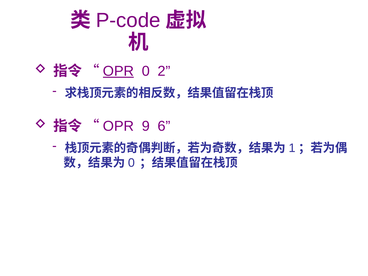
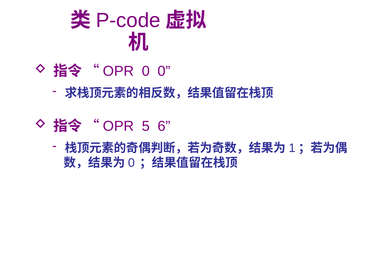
OPR underline: present -> none (118, 71)
0 2: 2 -> 0 (164, 71)
9: 9 -> 5 (146, 126)
